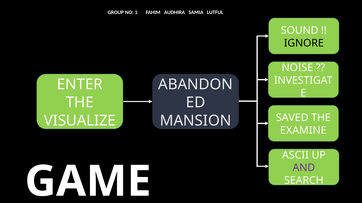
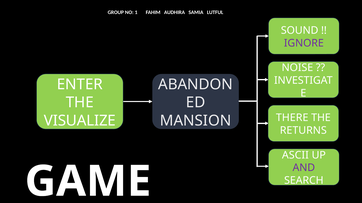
IGNORE colour: black -> purple (304, 43)
SAVED: SAVED -> THERE (292, 118)
EXAMINE: EXAMINE -> RETURNS (303, 131)
